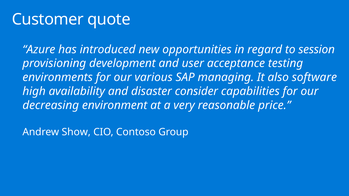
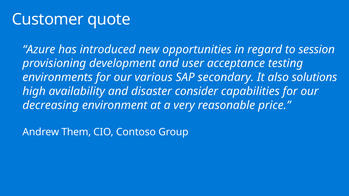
managing: managing -> secondary (226, 77)
software: software -> solutions (314, 77)
Show: Show -> Them (76, 132)
